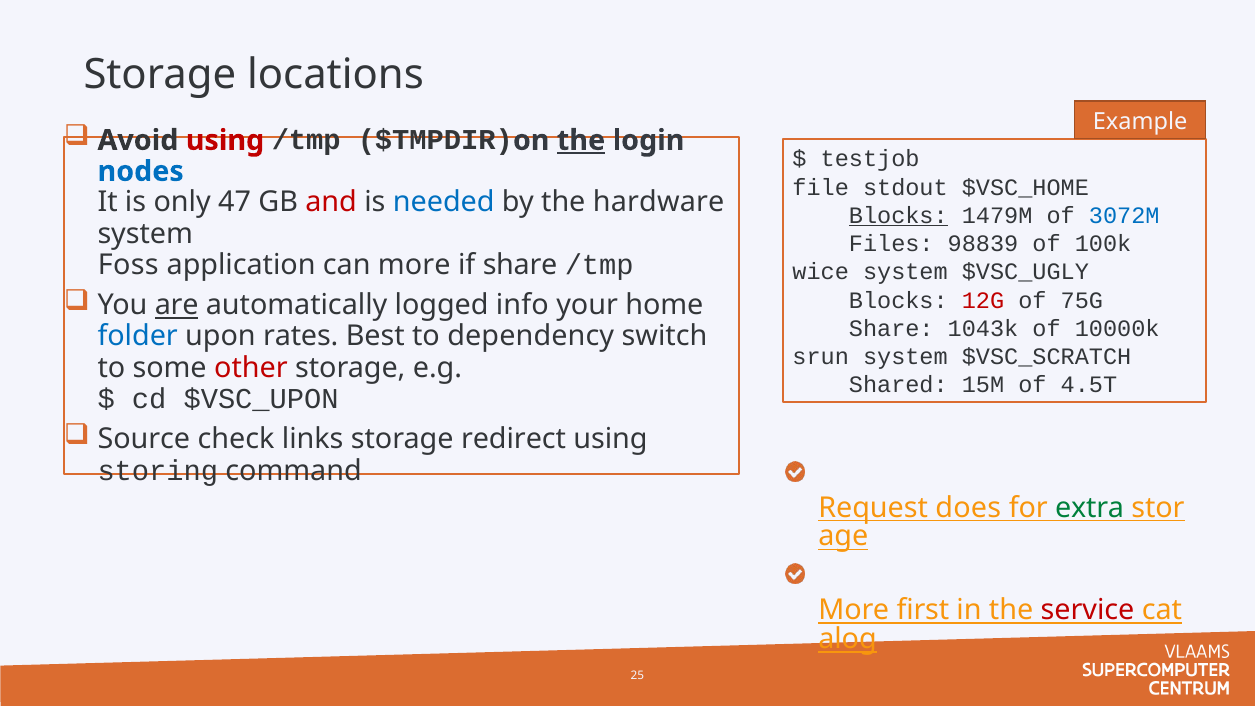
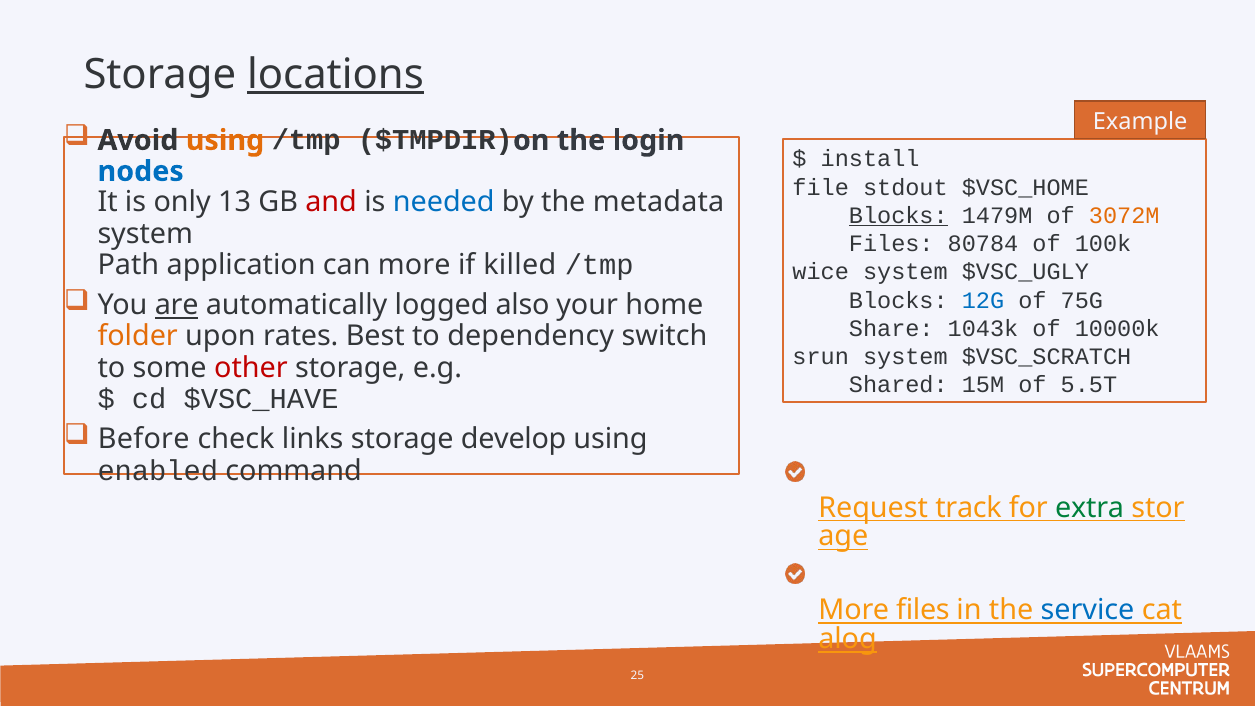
locations underline: none -> present (335, 75)
using colour: red -> orange (225, 140)
the underline: present -> none (581, 140)
testjob: testjob -> install (870, 159)
47: 47 -> 13 (235, 202)
hardware: hardware -> metadata (659, 202)
3072M colour: blue -> orange (1124, 216)
98839: 98839 -> 80784 (983, 244)
Foss: Foss -> Path (128, 265)
if share: share -> killed (520, 265)
info: info -> also (523, 305)
12G colour: red -> blue (983, 300)
folder colour: blue -> orange (138, 336)
4.5T: 4.5T -> 5.5T (1089, 385)
$VSC_UPON: $VSC_UPON -> $VSC_HAVE (261, 399)
Source: Source -> Before (144, 439)
redirect: redirect -> develop (514, 439)
storing: storing -> enabled (158, 471)
does: does -> track (969, 508)
More first: first -> files (923, 610)
service colour: red -> blue (1088, 610)
